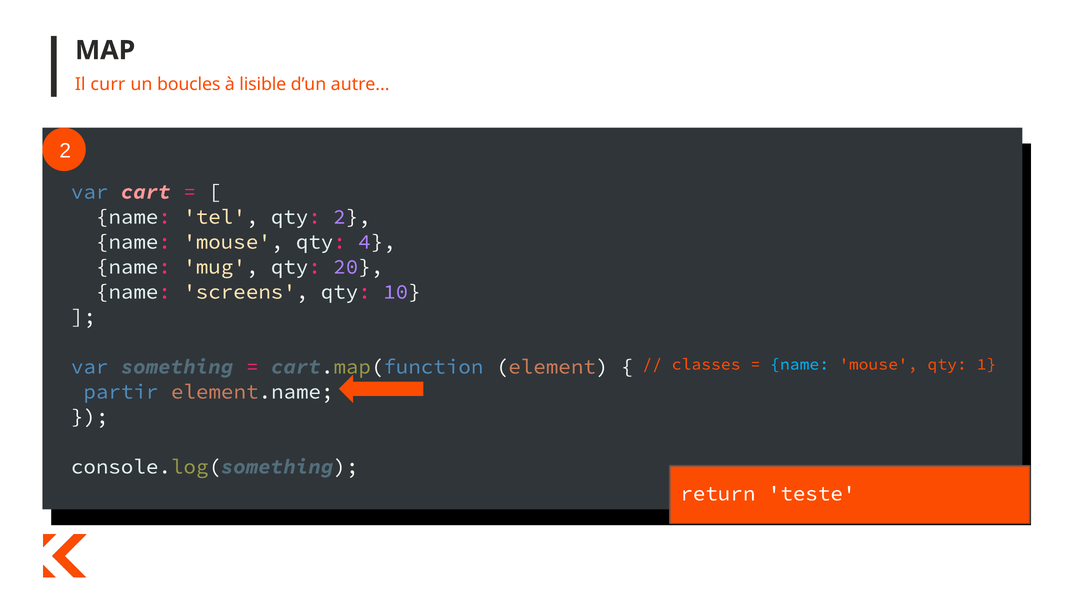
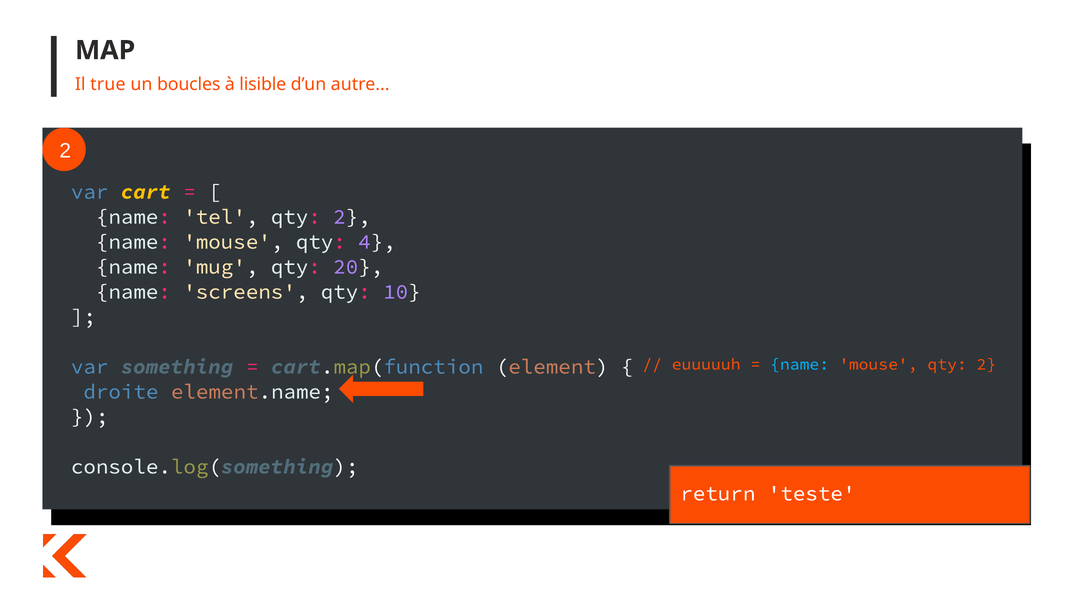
curr: curr -> true (108, 84)
cart colour: pink -> yellow (146, 192)
classes: classes -> euuuuuh (706, 364)
mouse qty 1: 1 -> 2 (986, 364)
partir: partir -> droite (121, 392)
